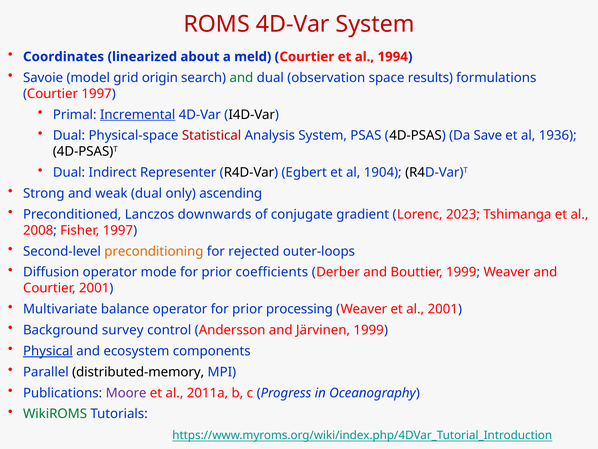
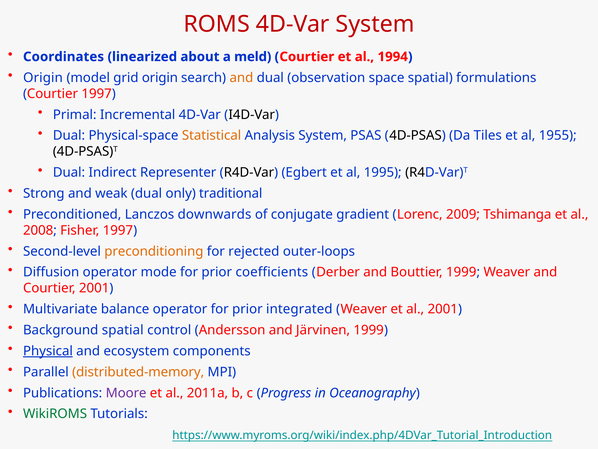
Savoie: Savoie -> Origin (43, 78)
and colour: green -> orange (241, 78)
space results: results -> spatial (430, 78)
Incremental underline: present -> none (138, 114)
Statistical colour: red -> orange (212, 135)
Save: Save -> Tiles (488, 135)
1936: 1936 -> 1955 (558, 135)
1904: 1904 -> 1995 (383, 172)
ascending: ascending -> traditional (231, 193)
2023: 2023 -> 2009 (463, 214)
processing: processing -> integrated (299, 309)
Background survey: survey -> spatial (123, 330)
distributed-memory colour: black -> orange (138, 372)
